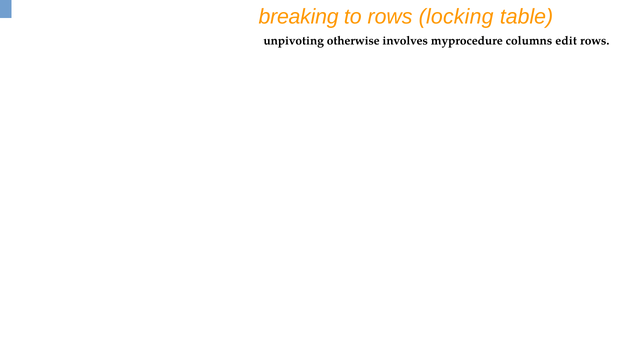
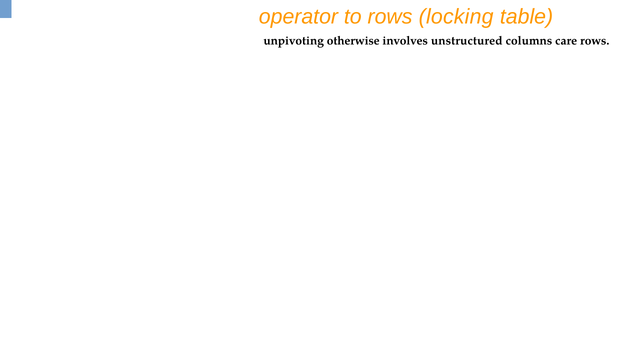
breaking: breaking -> operator (298, 17)
myprocedure: myprocedure -> unstructured (467, 41)
edit: edit -> care (566, 41)
